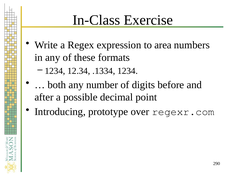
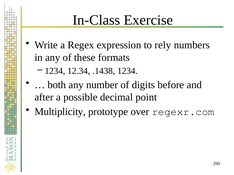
area: area -> rely (163, 45)
.1334: .1334 -> .1438 (104, 71)
Introducing: Introducing -> Multiplicity (60, 112)
